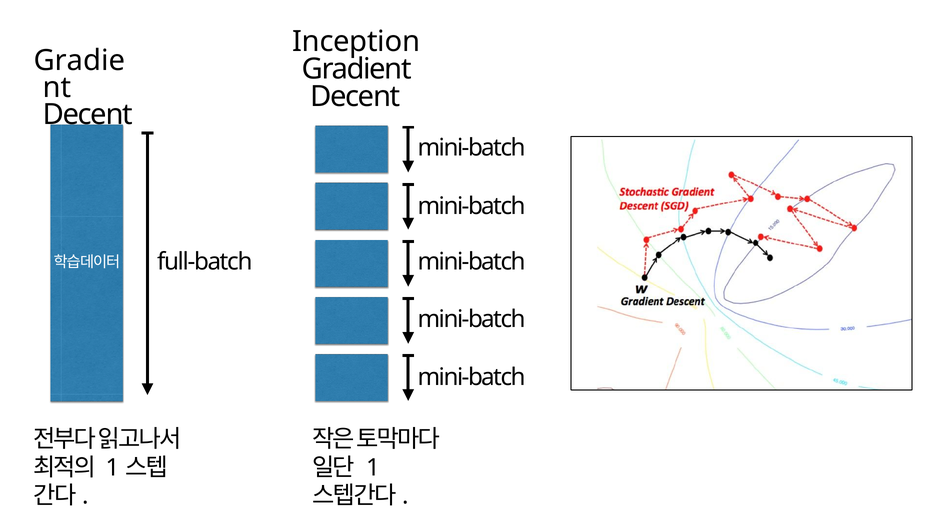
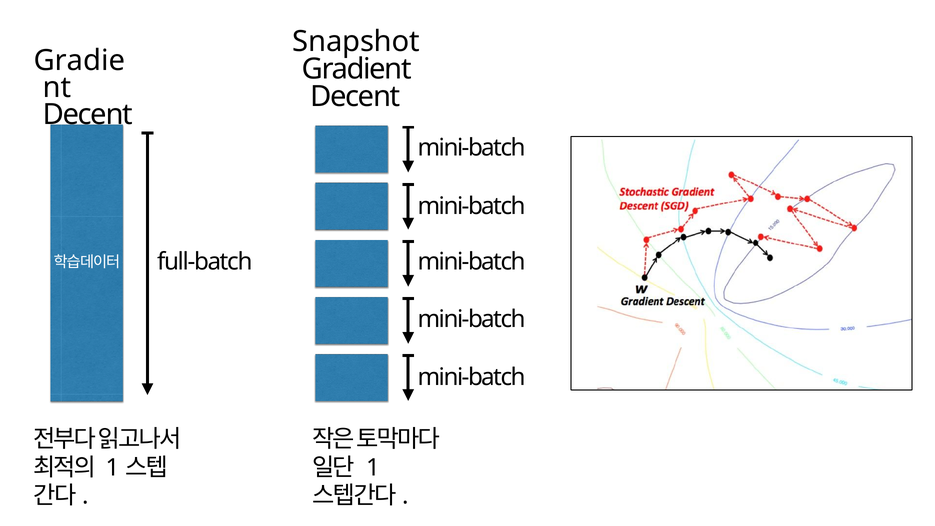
Inception: Inception -> Snapshot (356, 42)
